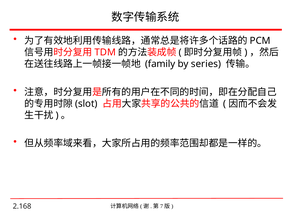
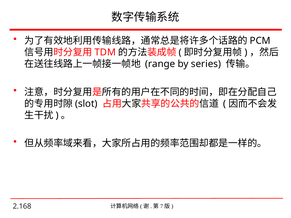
family: family -> range (160, 64)
